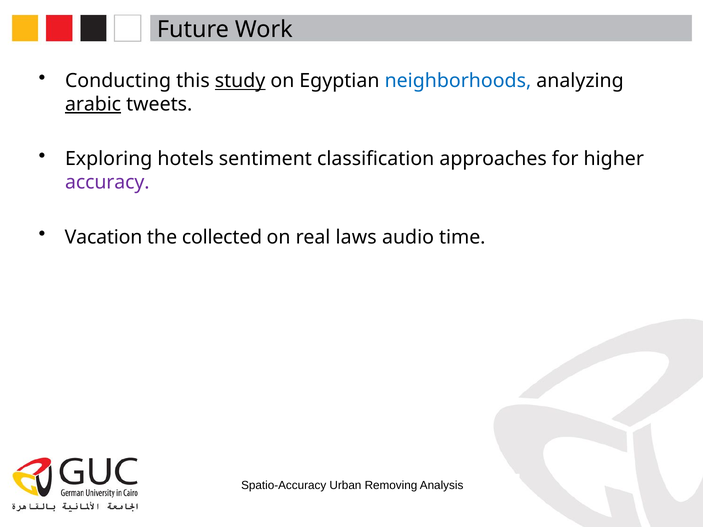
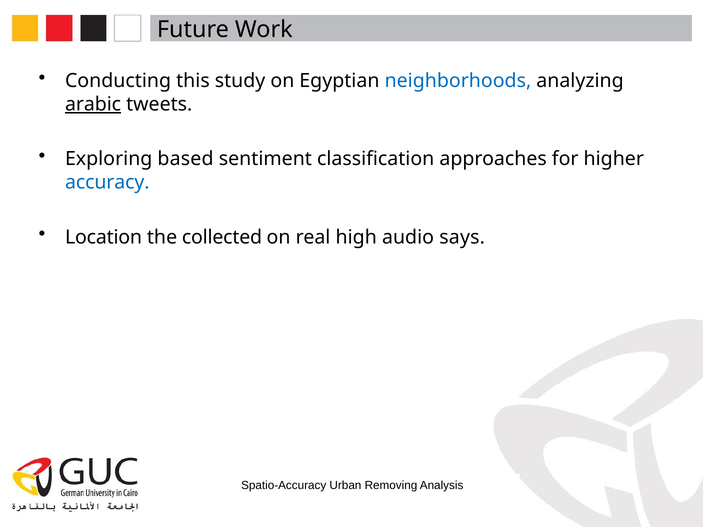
study underline: present -> none (240, 81)
hotels: hotels -> based (186, 159)
accuracy colour: purple -> blue (107, 183)
Vacation: Vacation -> Location (104, 237)
laws: laws -> high (356, 237)
time: time -> says (462, 237)
